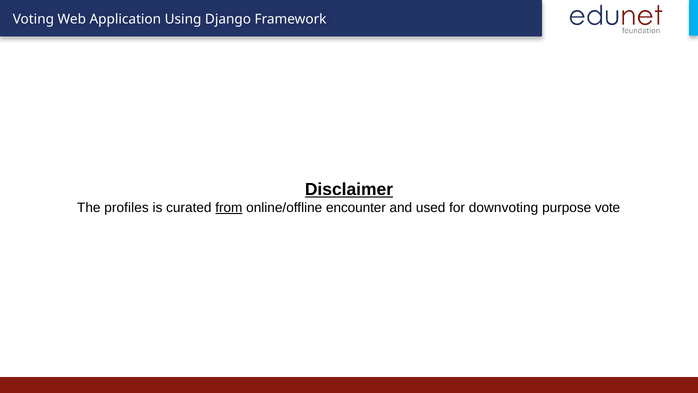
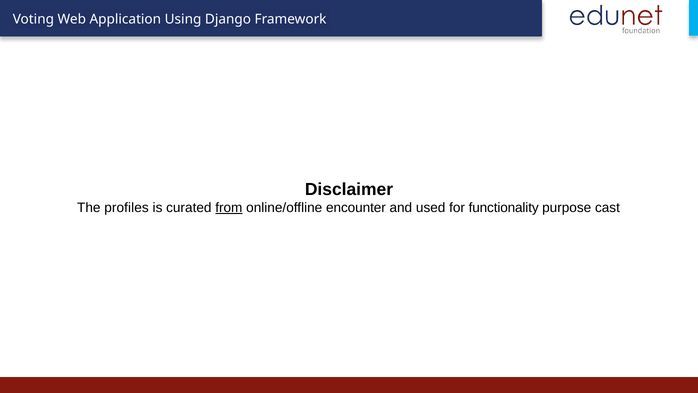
Disclaimer underline: present -> none (349, 189)
downvoting: downvoting -> functionality (504, 207)
vote: vote -> cast (607, 207)
